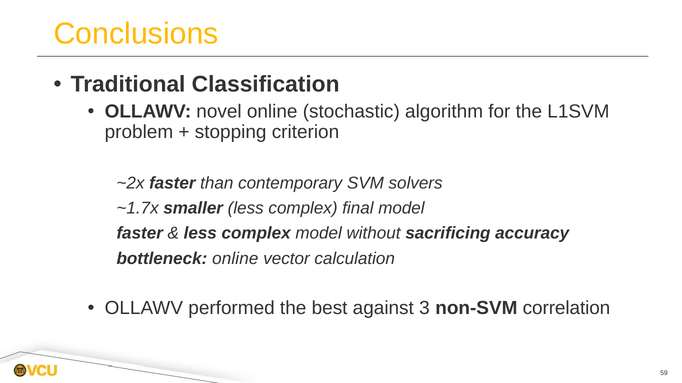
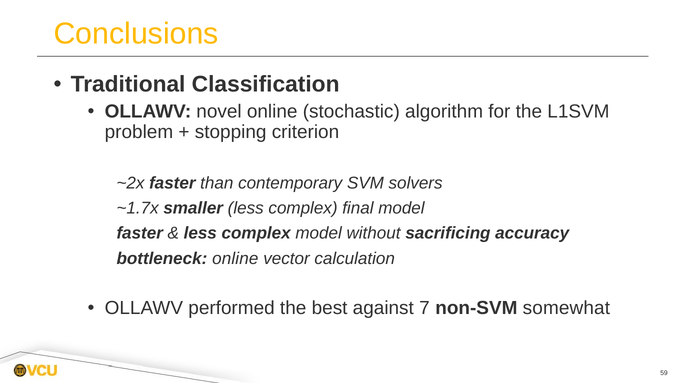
3: 3 -> 7 (424, 309)
correlation: correlation -> somewhat (566, 309)
